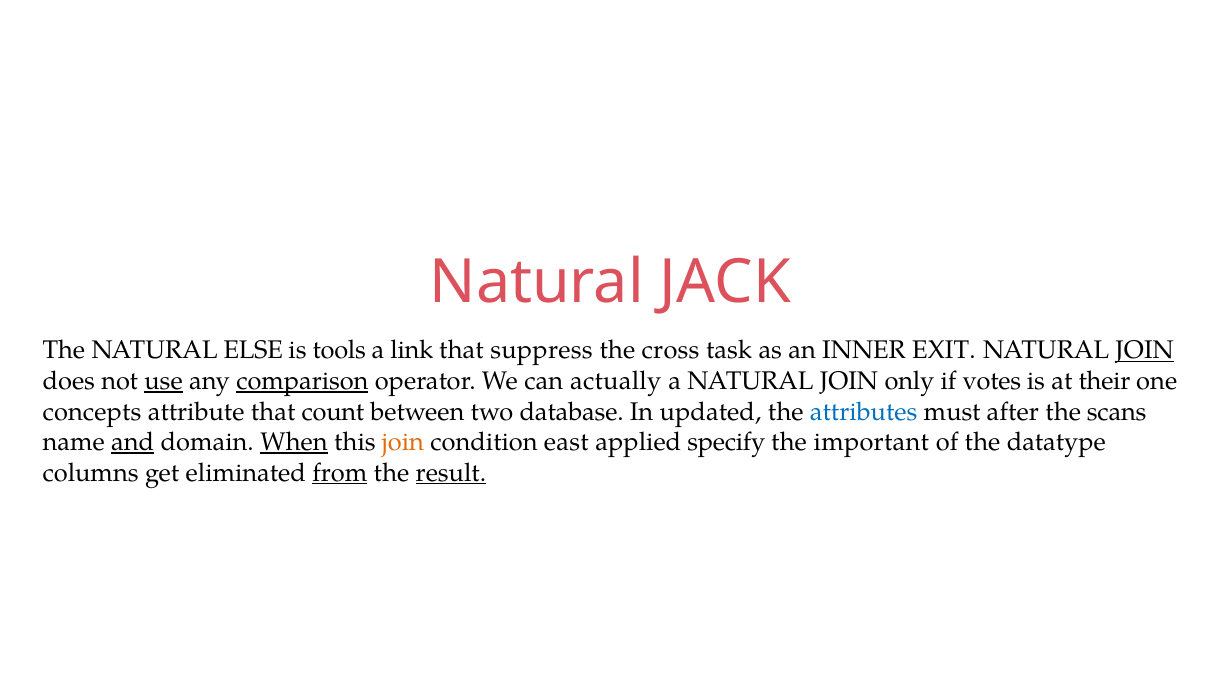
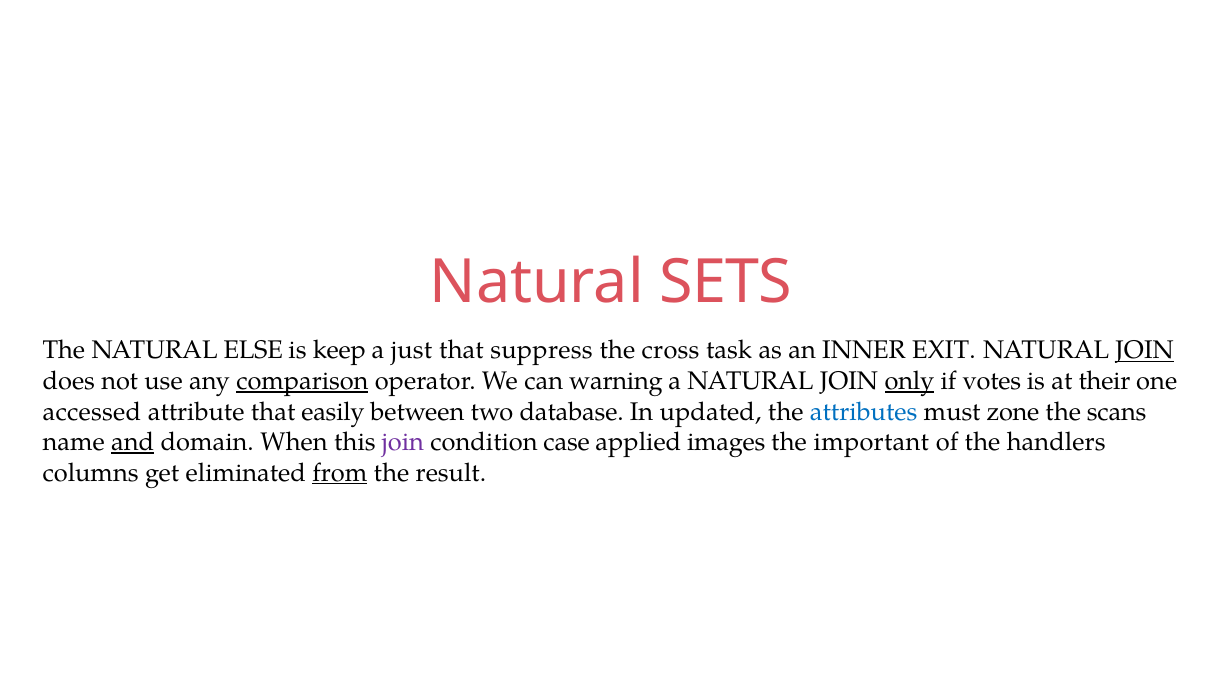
JACK: JACK -> SETS (726, 282)
tools: tools -> keep (339, 350)
link: link -> just (412, 350)
use underline: present -> none (164, 381)
actually: actually -> warning (616, 381)
only underline: none -> present (909, 381)
concepts: concepts -> accessed (92, 412)
count: count -> easily (333, 412)
after: after -> zone (1013, 412)
When underline: present -> none (294, 442)
join colour: orange -> purple (403, 442)
east: east -> case (567, 442)
specify: specify -> images (726, 442)
datatype: datatype -> handlers (1056, 442)
result underline: present -> none (451, 473)
